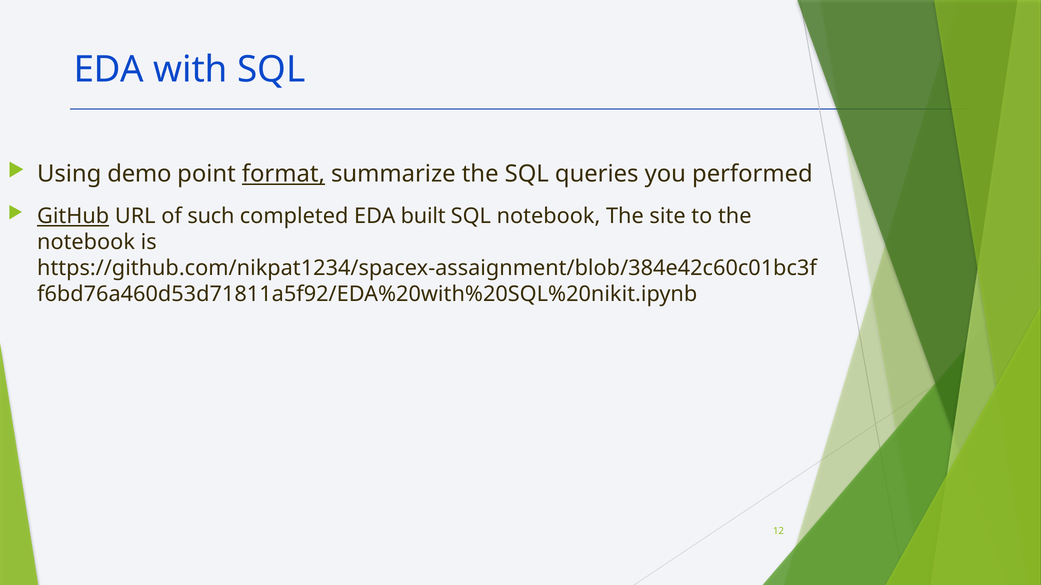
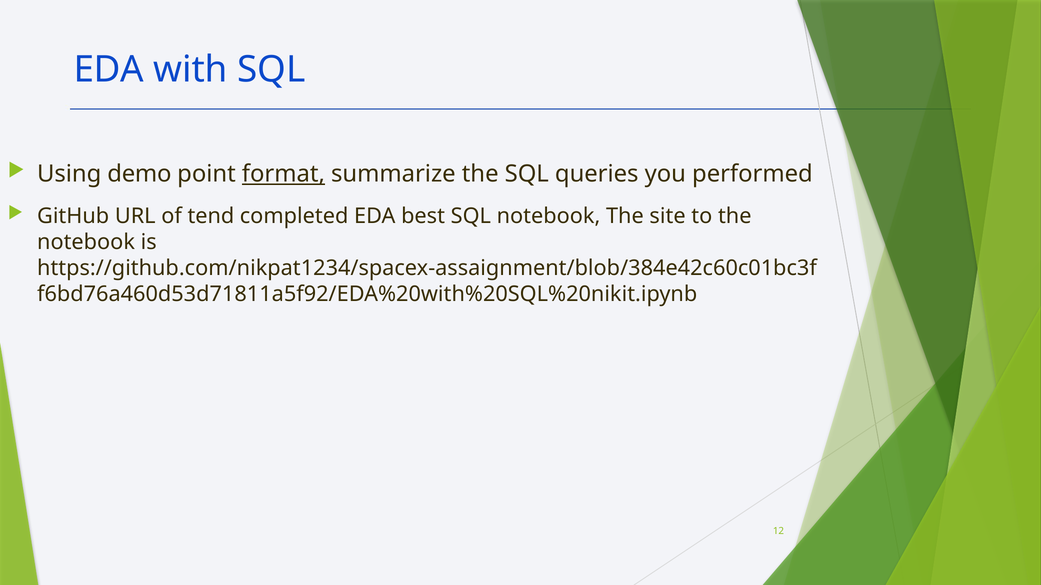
GitHub underline: present -> none (73, 216)
such: such -> tend (211, 216)
built: built -> best (423, 216)
